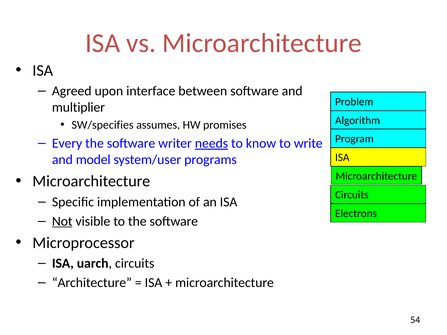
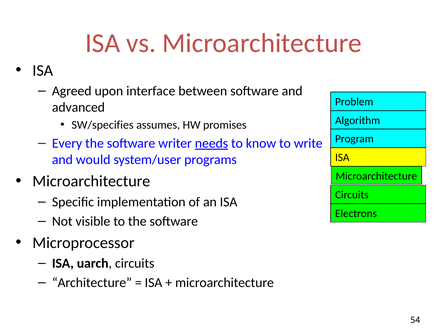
multiplier: multiplier -> advanced (78, 107)
model: model -> would (93, 160)
Not underline: present -> none (62, 221)
